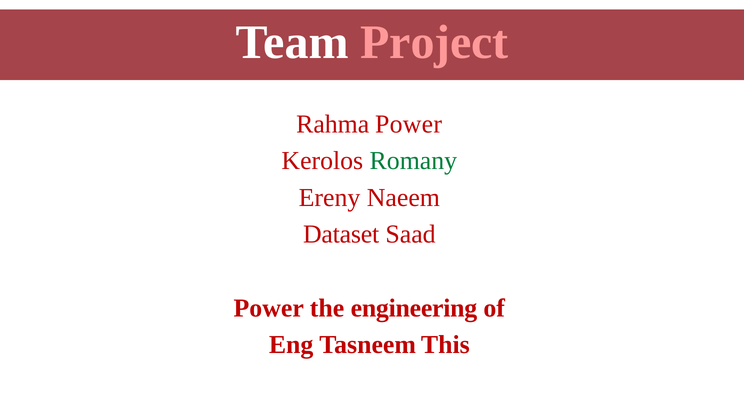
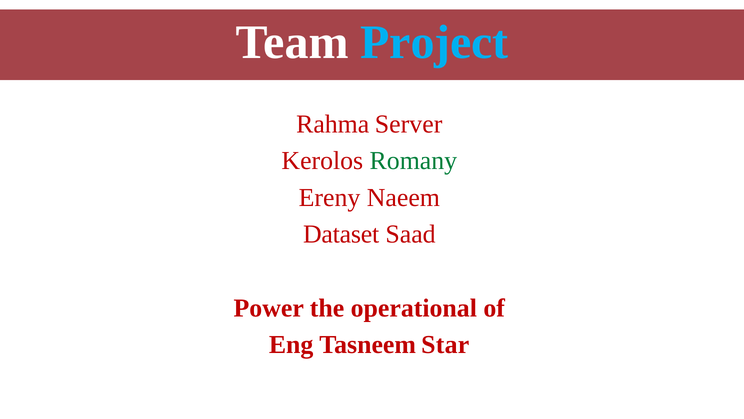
Project colour: pink -> light blue (434, 42)
Rahma Power: Power -> Server (409, 124)
engineering: engineering -> operational (414, 308)
This: This -> Star (445, 344)
